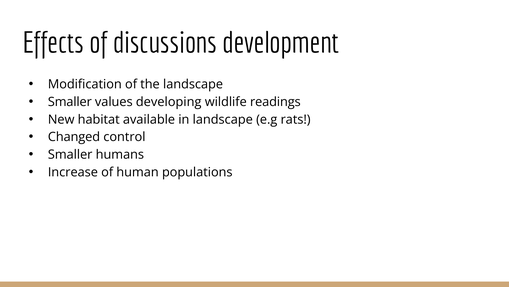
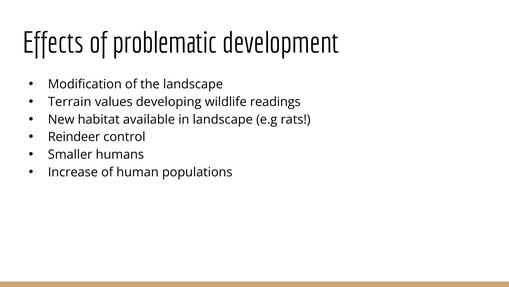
discussions: discussions -> problematic (165, 43)
Smaller: Smaller -> Terrain (70, 102)
Changed: Changed -> Reindeer (74, 137)
